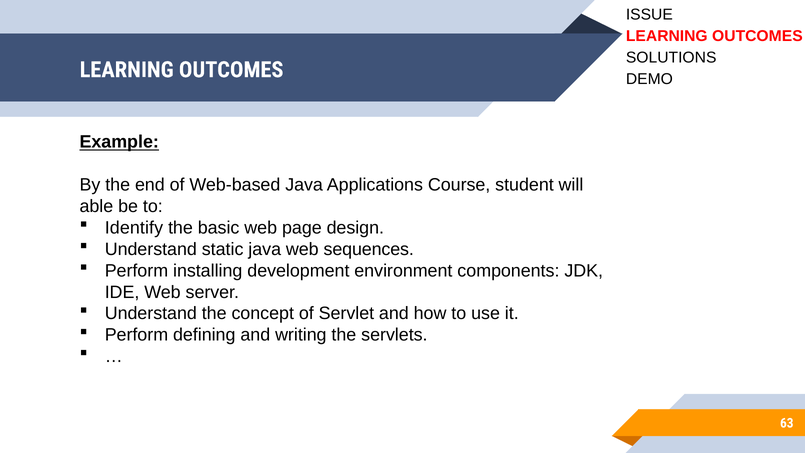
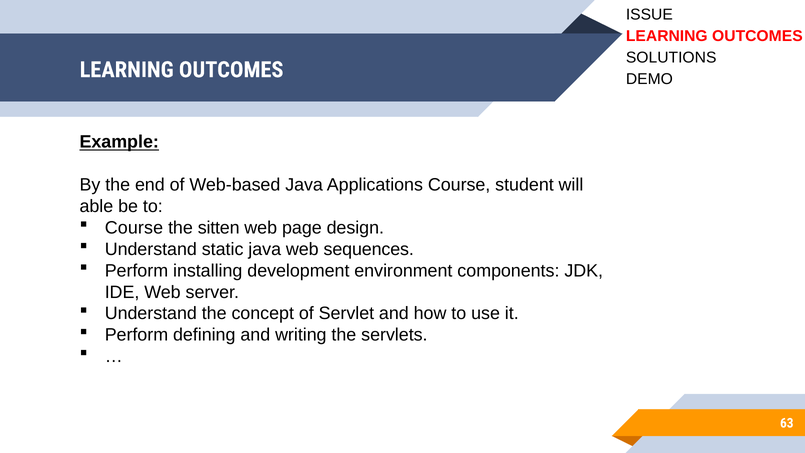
Identify: Identify -> Course (134, 228)
basic: basic -> sitten (219, 228)
